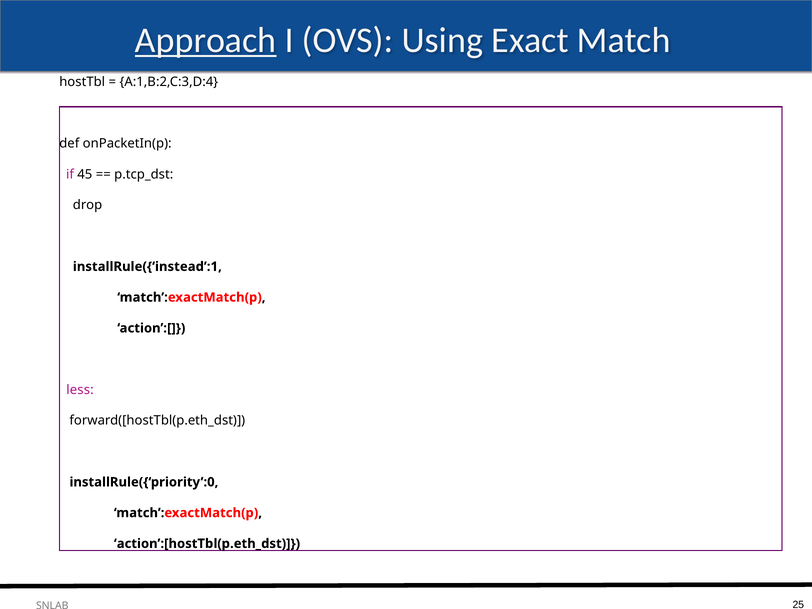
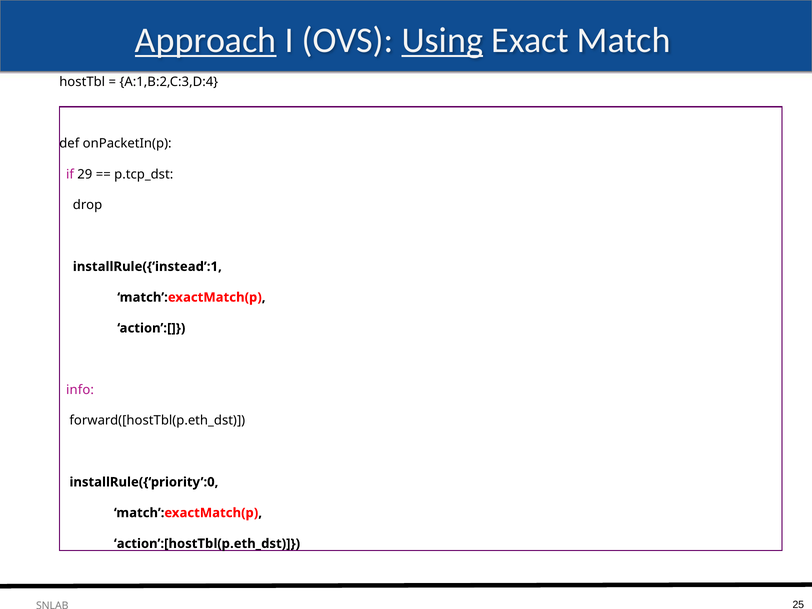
Using underline: none -> present (442, 41)
45: 45 -> 29 (85, 174)
less: less -> info (80, 390)
